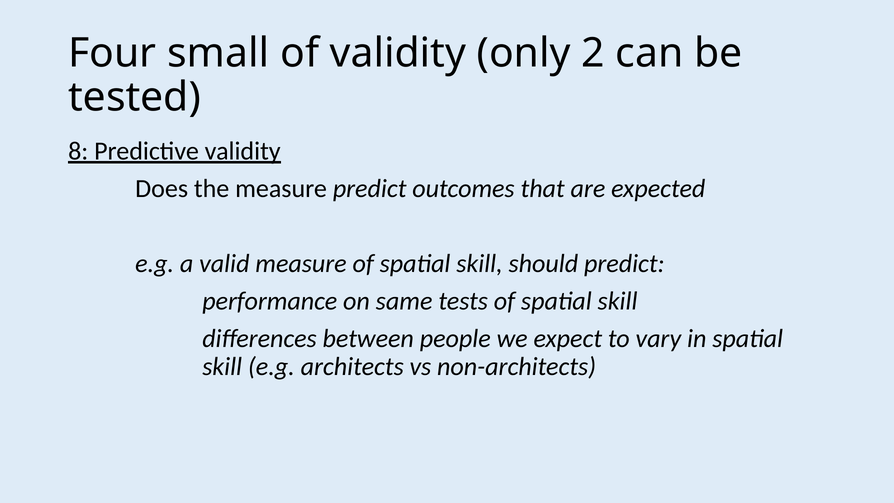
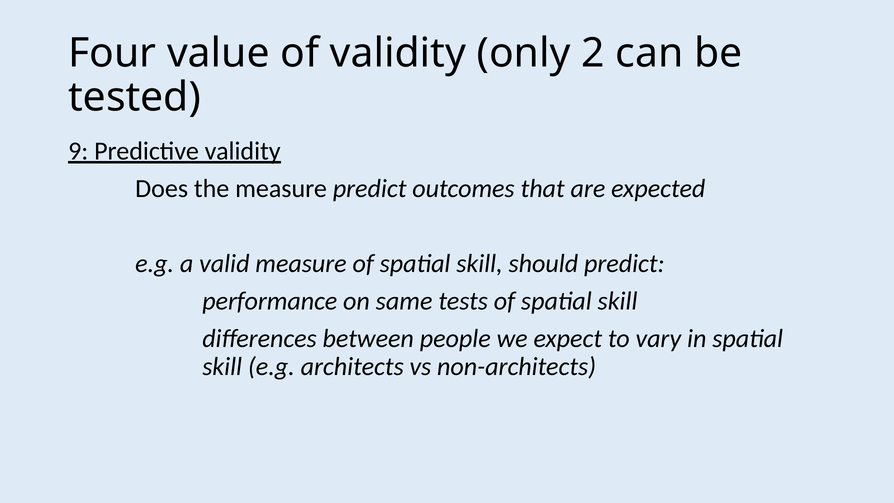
small: small -> value (218, 53)
8: 8 -> 9 (78, 151)
